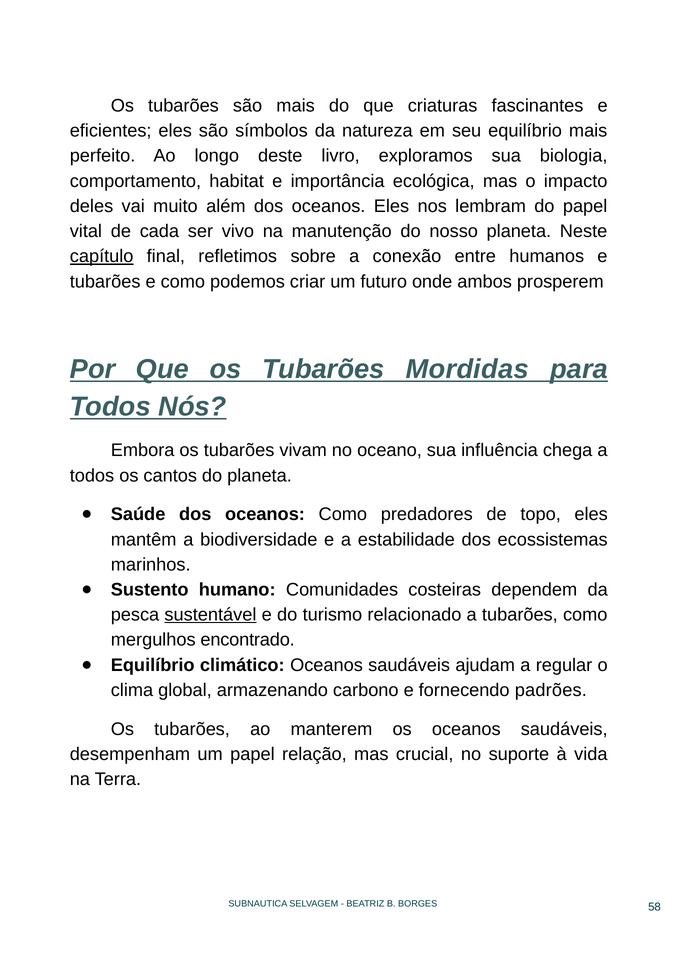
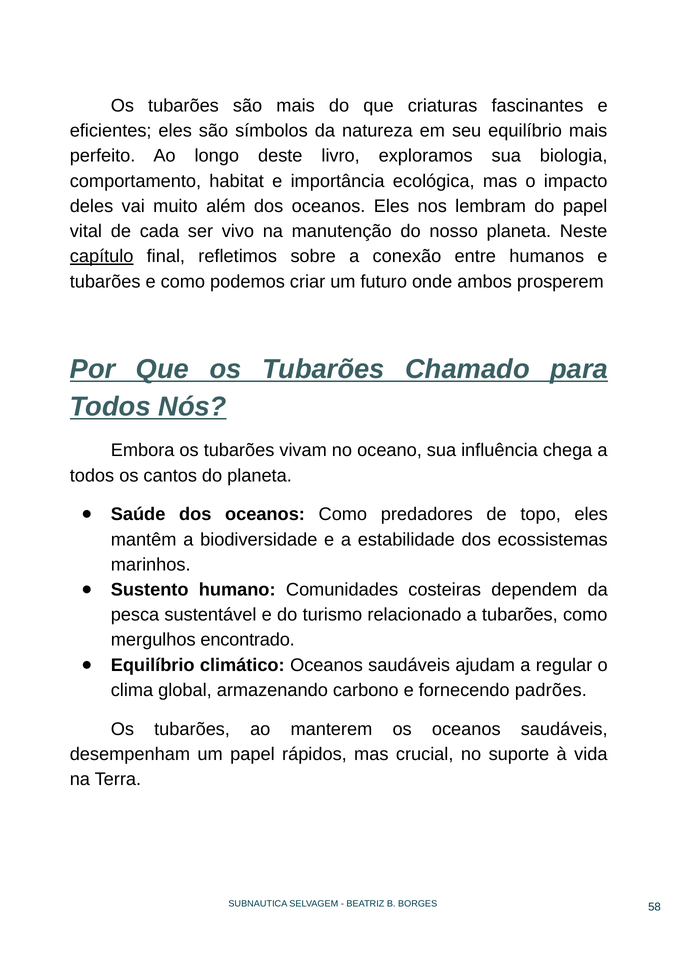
Mordidas: Mordidas -> Chamado (467, 369)
sustentável underline: present -> none (210, 615)
relação: relação -> rápidos (314, 754)
